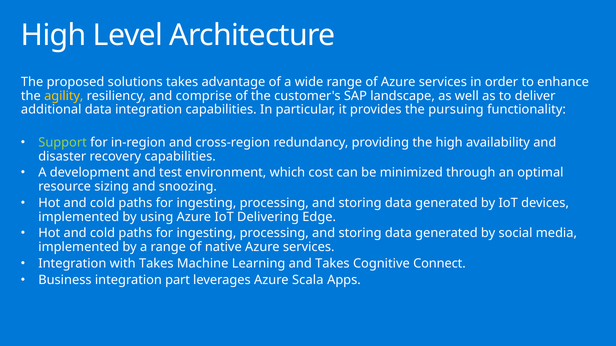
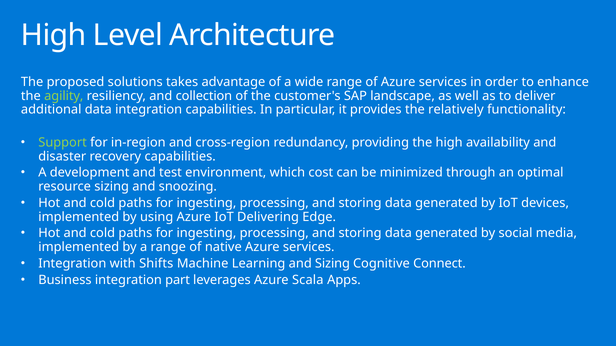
agility colour: yellow -> light green (64, 96)
comprise: comprise -> collection (204, 96)
pursuing: pursuing -> relatively (456, 110)
with Takes: Takes -> Shifts (156, 264)
and Takes: Takes -> Sizing (332, 264)
